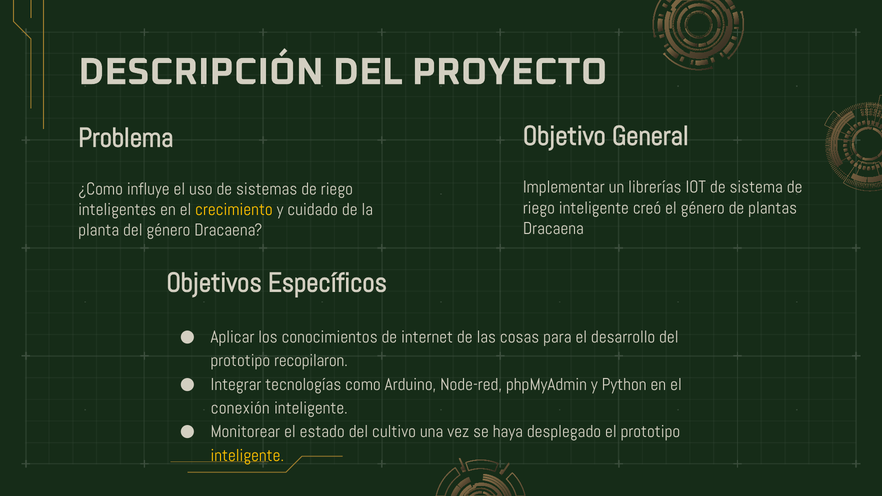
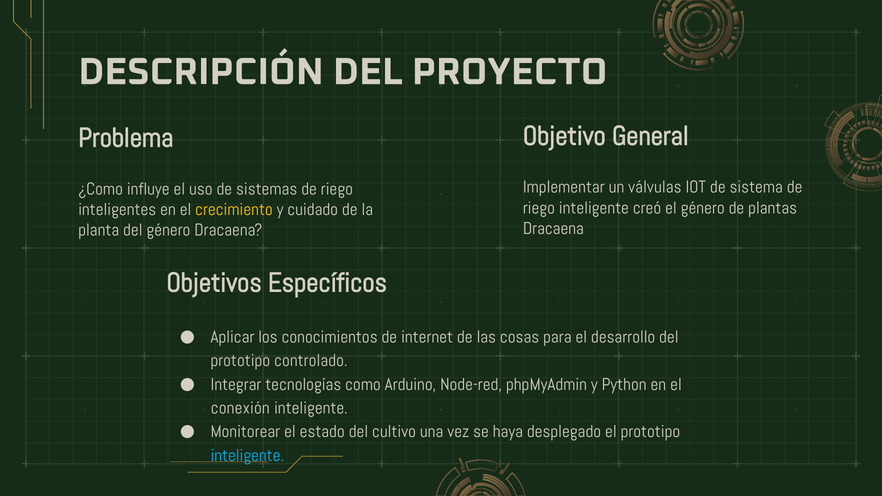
librerías: librerías -> válvulas (655, 187)
recopilaron: recopilaron -> controlado (311, 361)
inteligente colour: yellow -> light blue (247, 455)
